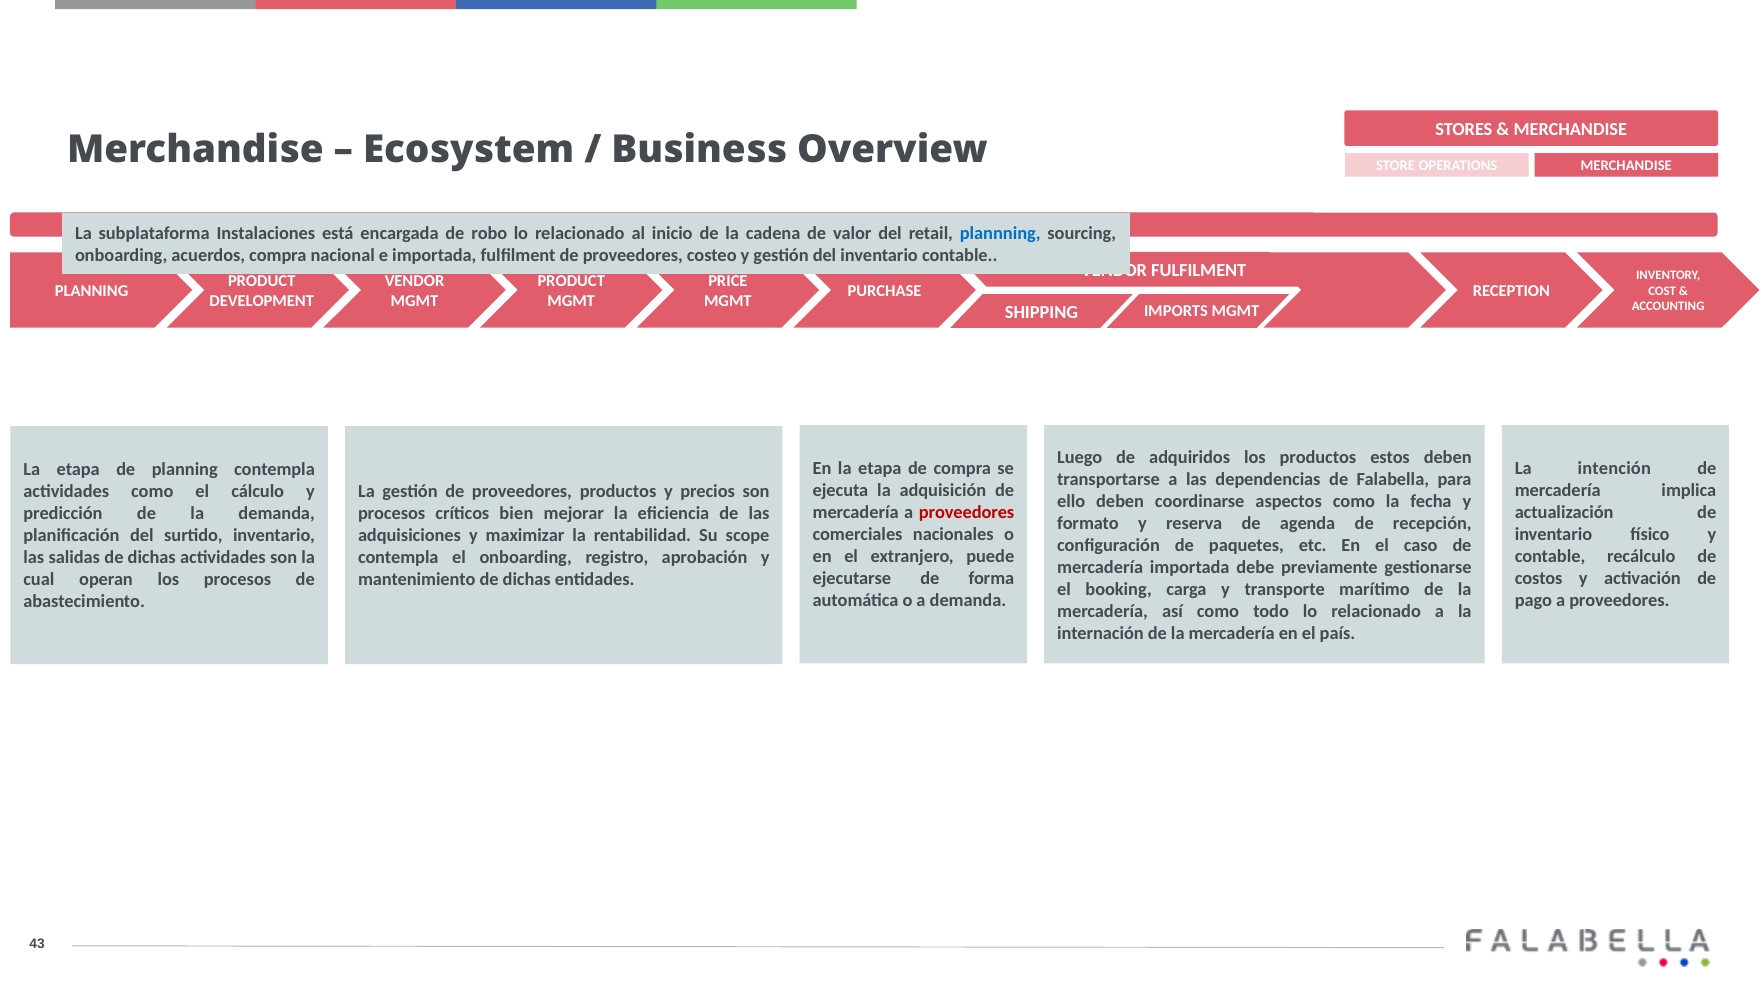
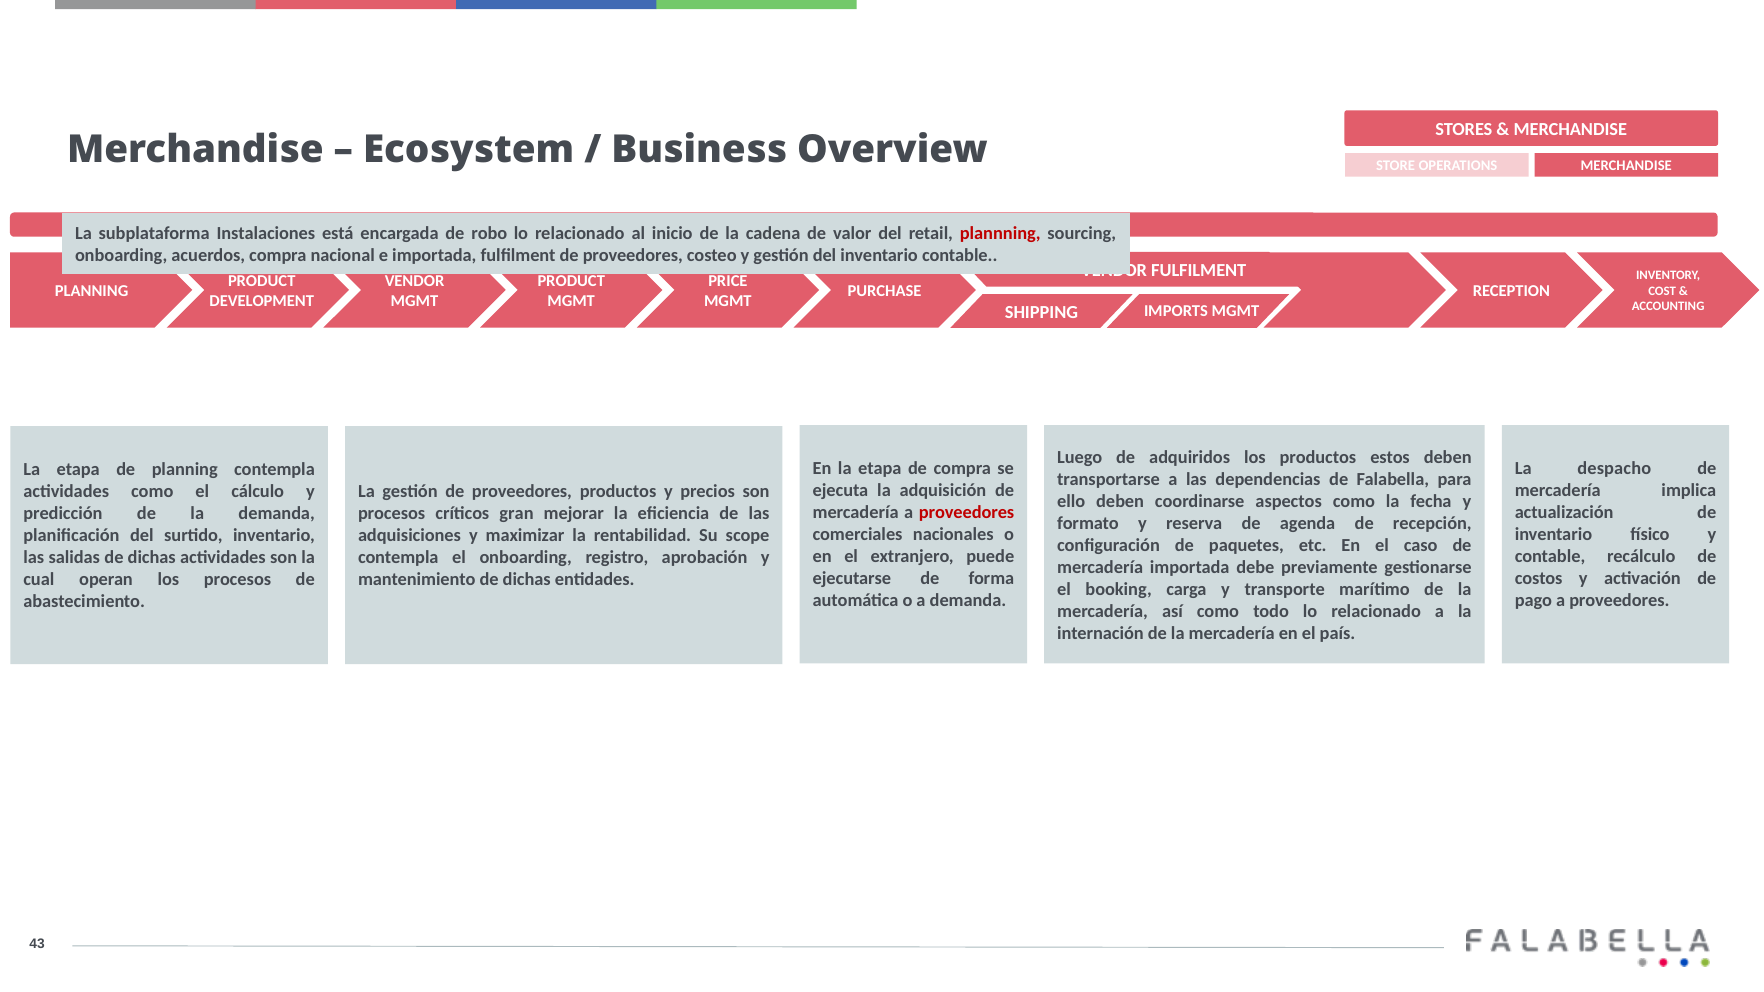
plannning colour: blue -> red (1000, 234)
intención: intención -> despacho (1614, 468)
bien: bien -> gran (517, 513)
